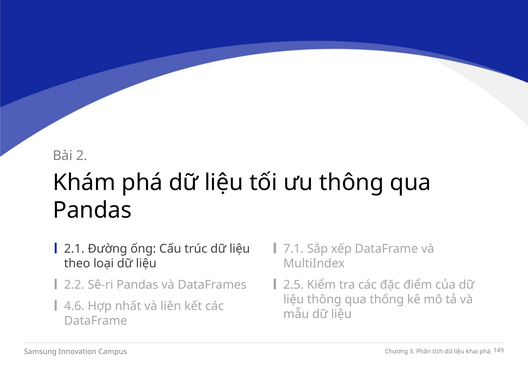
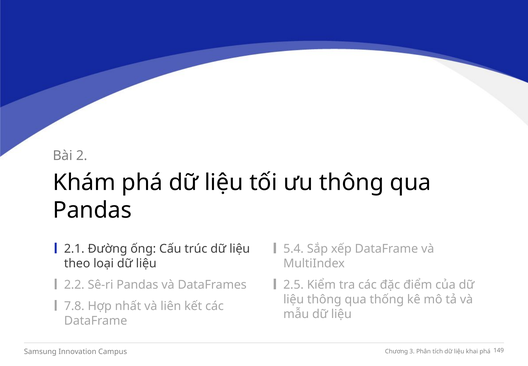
7.1: 7.1 -> 5.4 (294, 249)
4.6: 4.6 -> 7.8 (74, 306)
